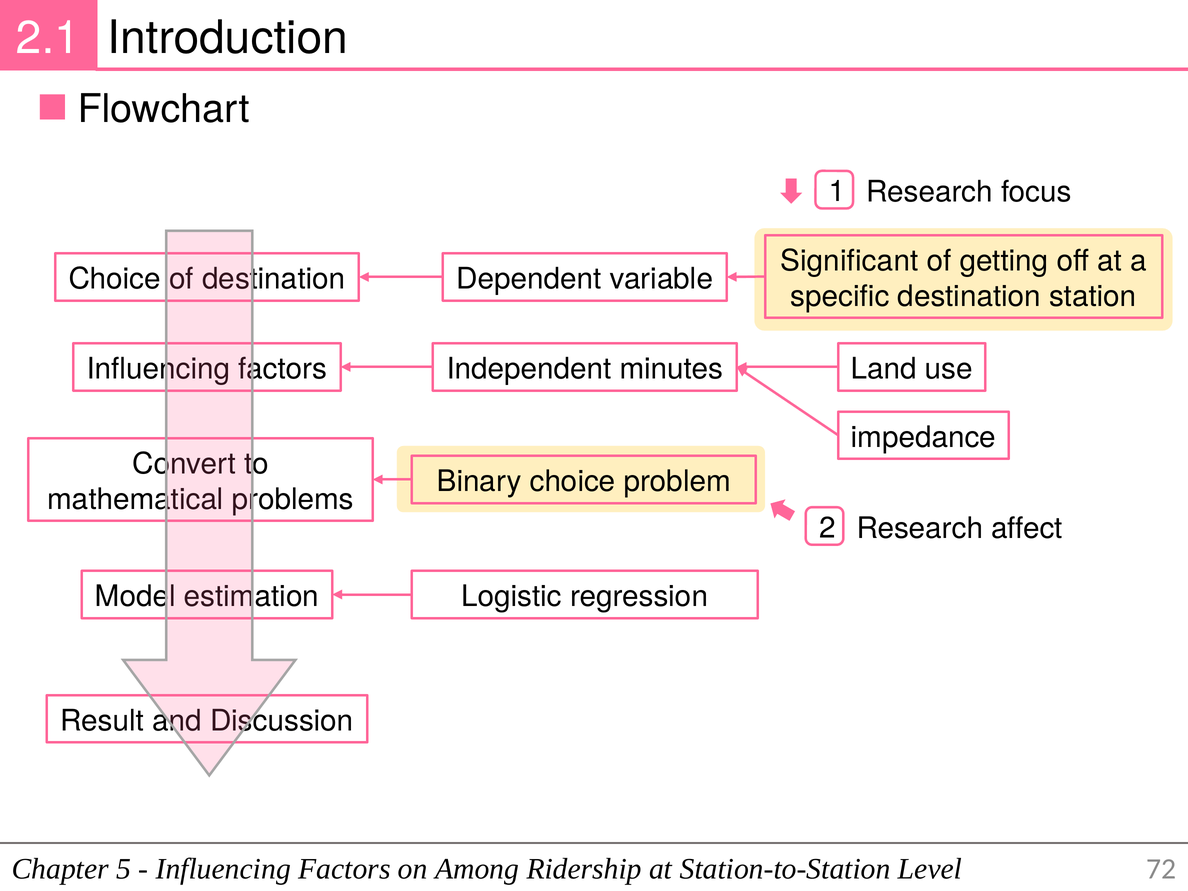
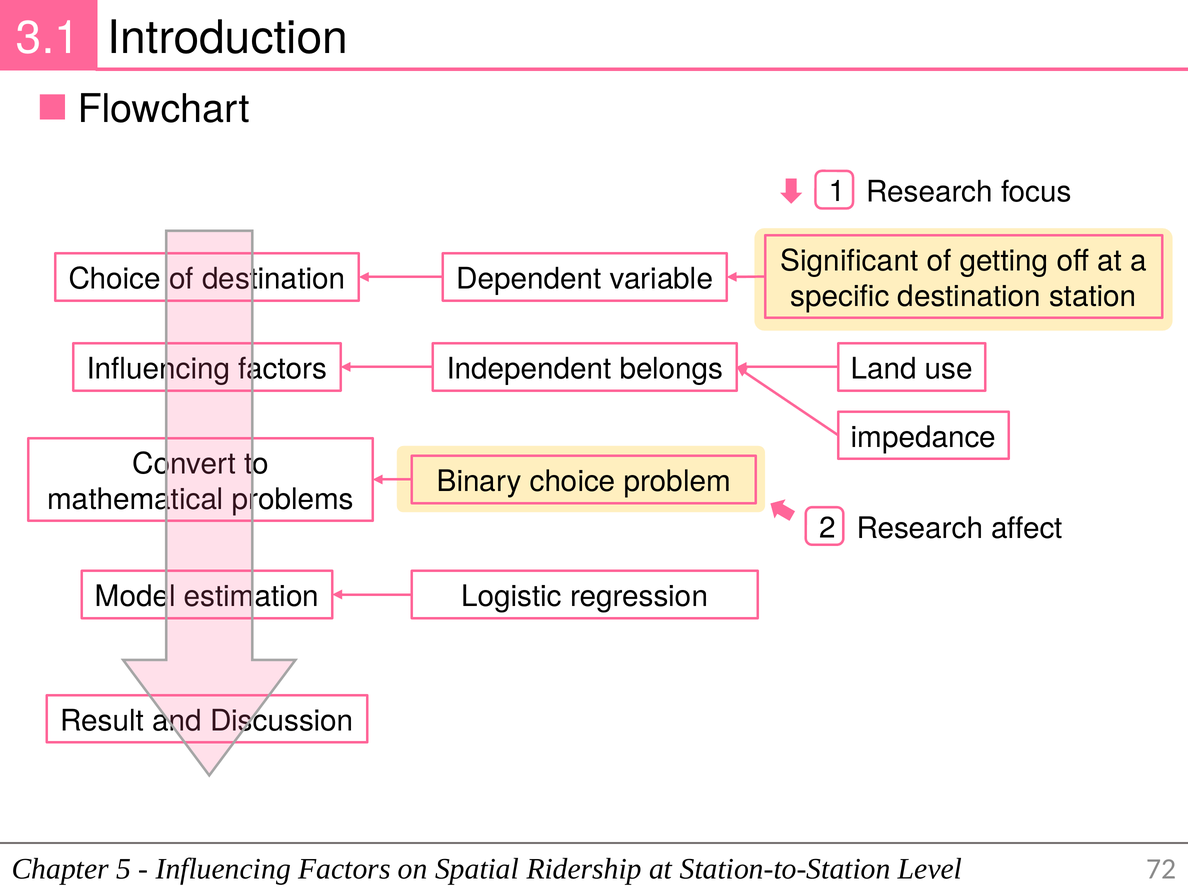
2.1: 2.1 -> 3.1 (48, 38)
minutes: minutes -> belongs (671, 369)
Among: Among -> Spatial (477, 869)
